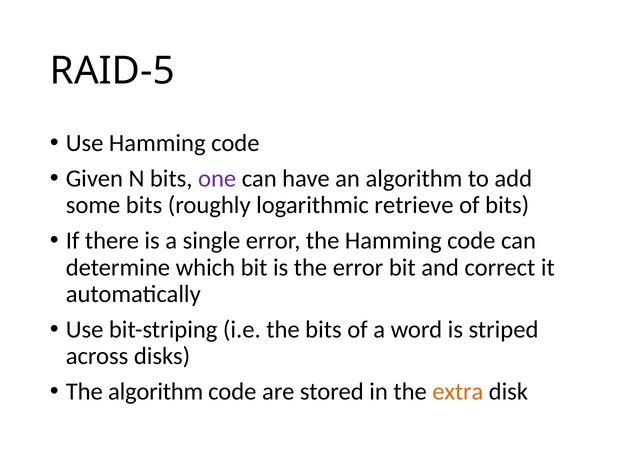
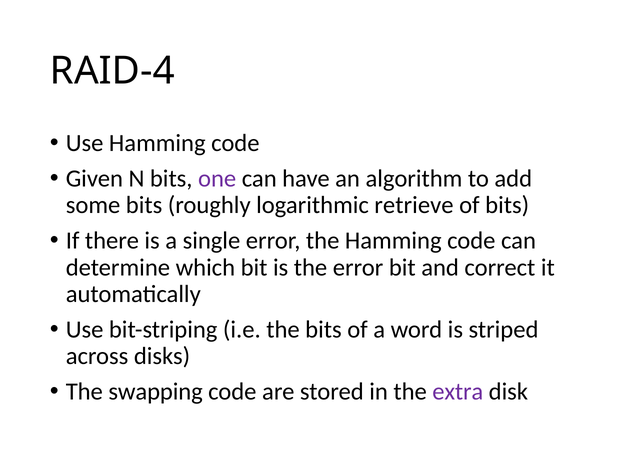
RAID-5: RAID-5 -> RAID-4 (112, 71)
The algorithm: algorithm -> swapping (156, 391)
extra colour: orange -> purple (458, 391)
